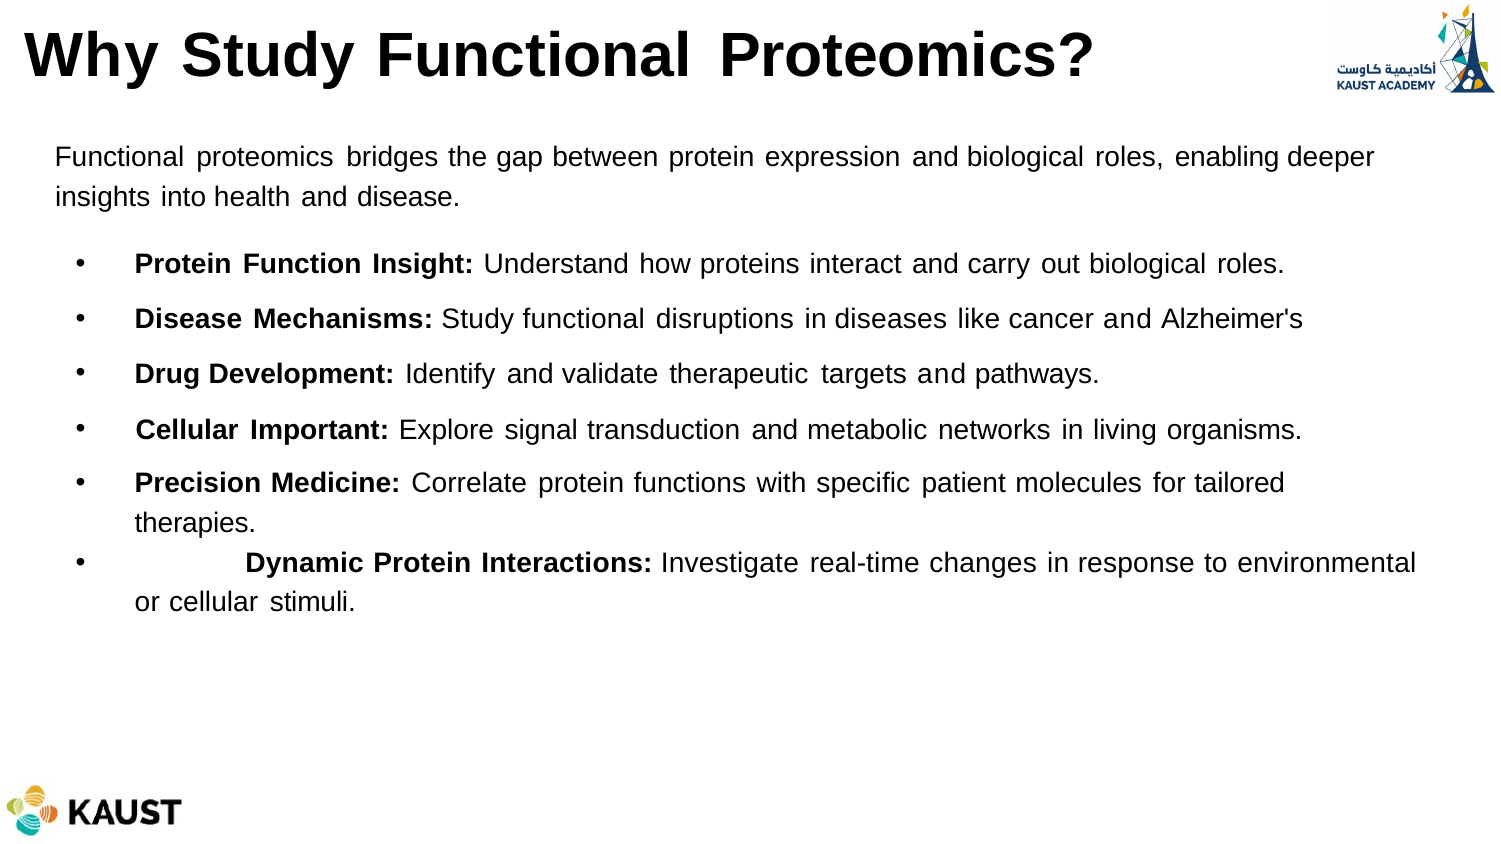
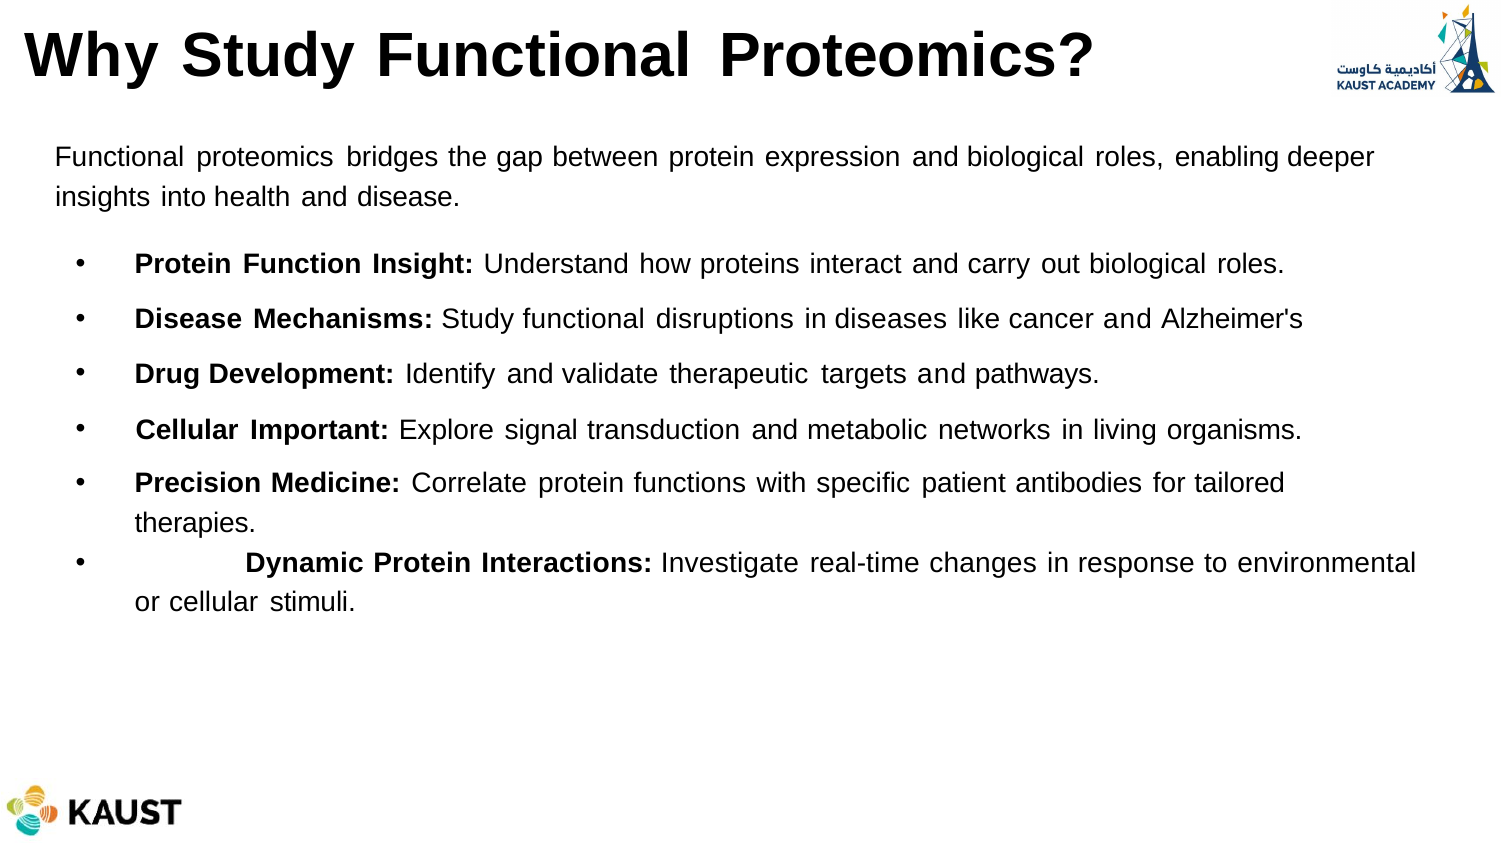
molecules: molecules -> antibodies (1079, 484)
